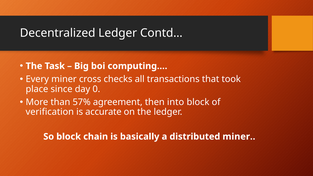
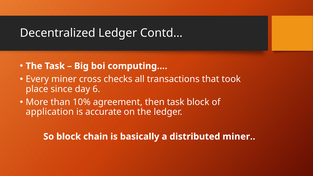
0: 0 -> 6 (96, 89)
57%: 57% -> 10% (82, 102)
then into: into -> task (176, 102)
verification: verification -> application (50, 112)
